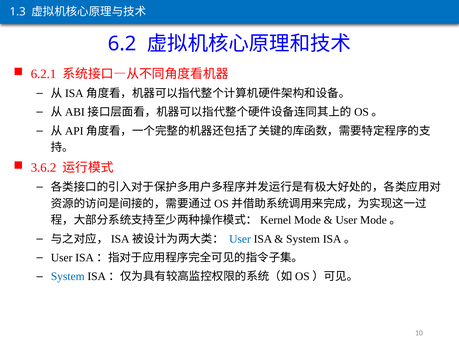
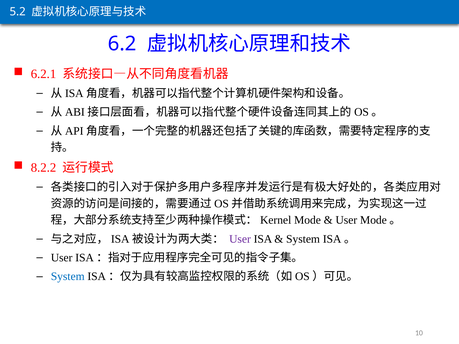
1.3: 1.3 -> 5.2 (18, 12)
3.6.2: 3.6.2 -> 8.2.2 (43, 168)
User colour: blue -> purple (240, 239)
